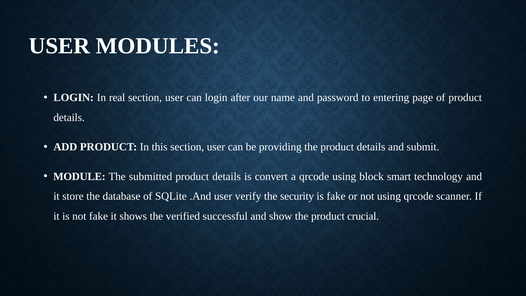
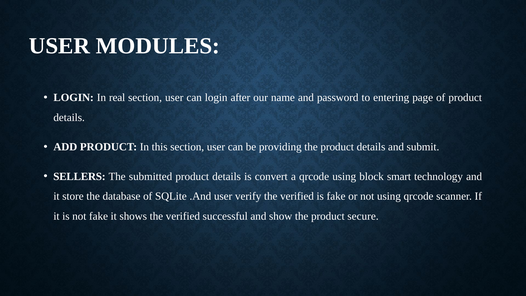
MODULE: MODULE -> SELLERS (79, 177)
verify the security: security -> verified (297, 196)
crucial: crucial -> secure (363, 216)
